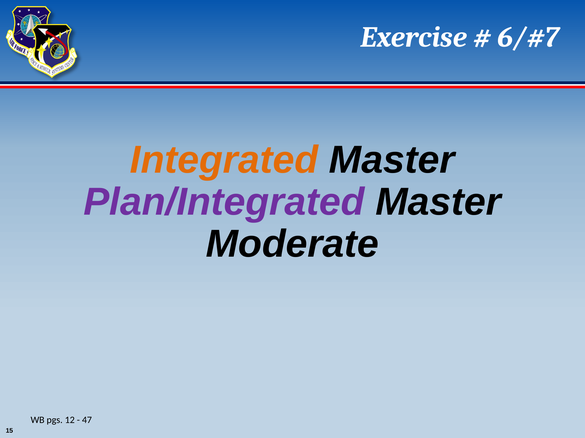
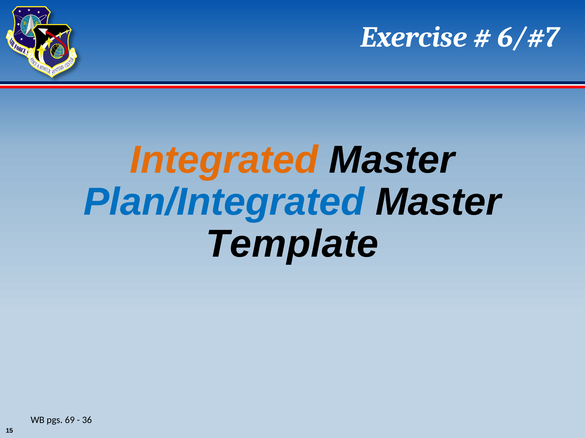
Plan/Integrated colour: purple -> blue (224, 202)
Moderate: Moderate -> Template (292, 245)
12: 12 -> 69 (70, 421)
47: 47 -> 36 (87, 421)
